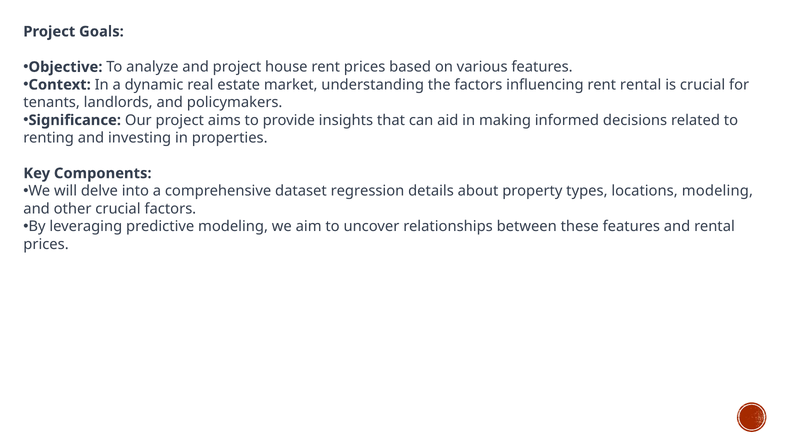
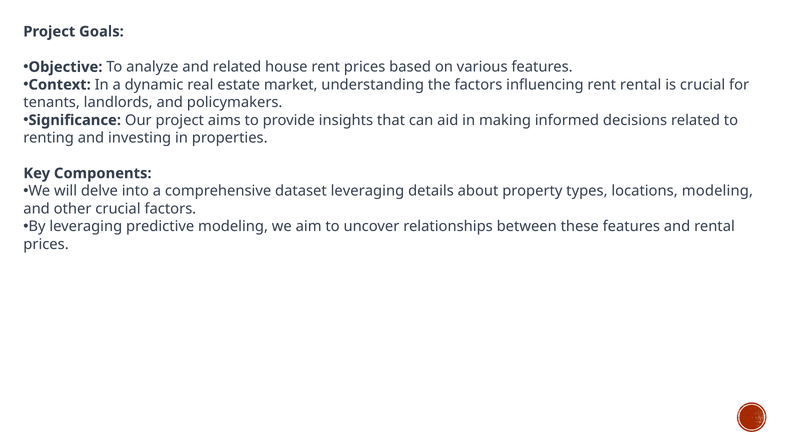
and project: project -> related (237, 67)
dataset regression: regression -> leveraging (367, 191)
